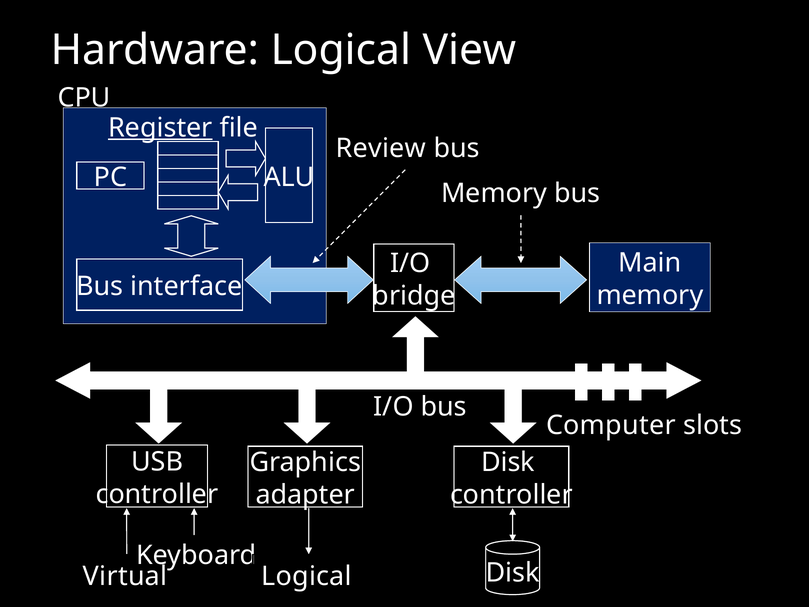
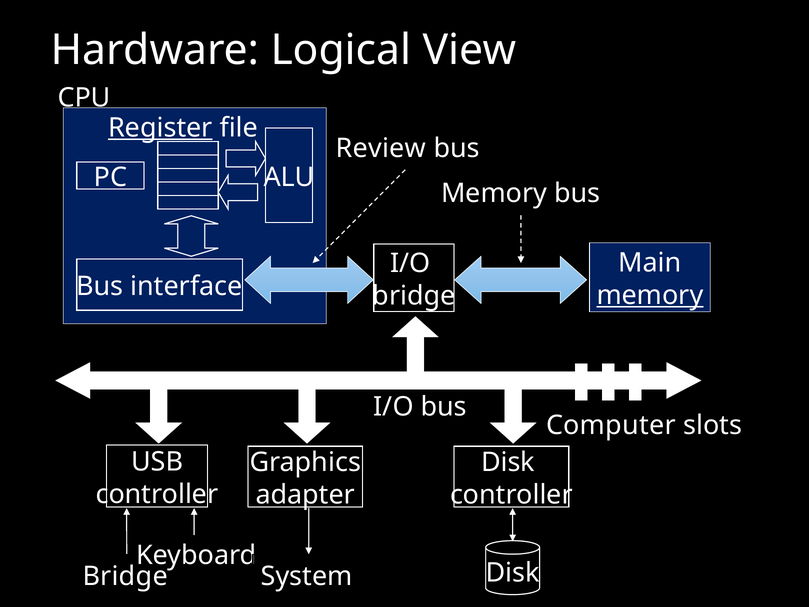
memory underline: none -> present (650, 295)
Virtual: Virtual -> Bridge (125, 576)
Logical: Logical -> System (307, 576)
